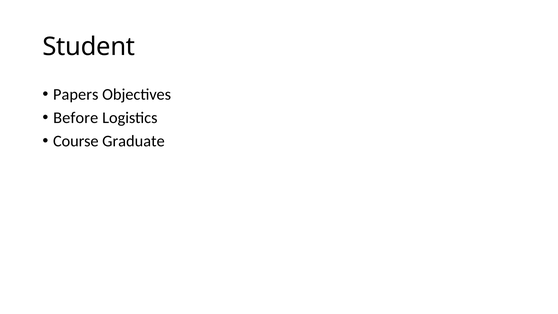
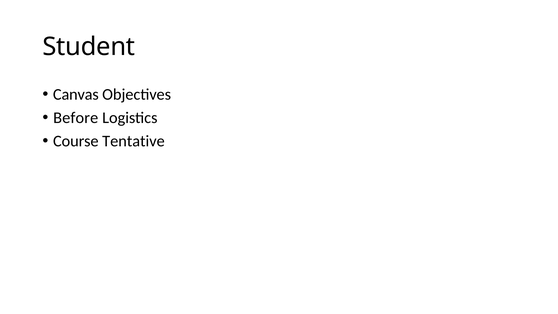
Papers: Papers -> Canvas (76, 94)
Graduate: Graduate -> Tentative (133, 141)
